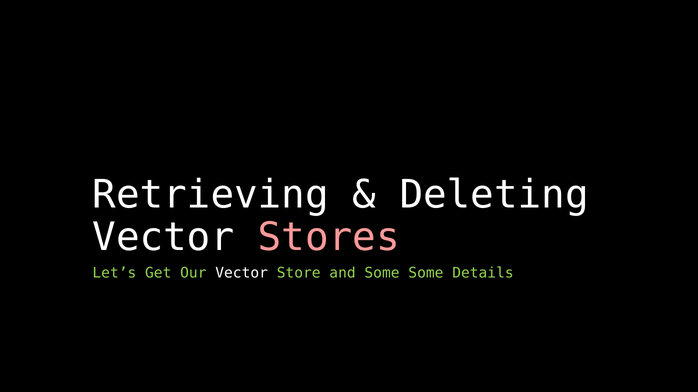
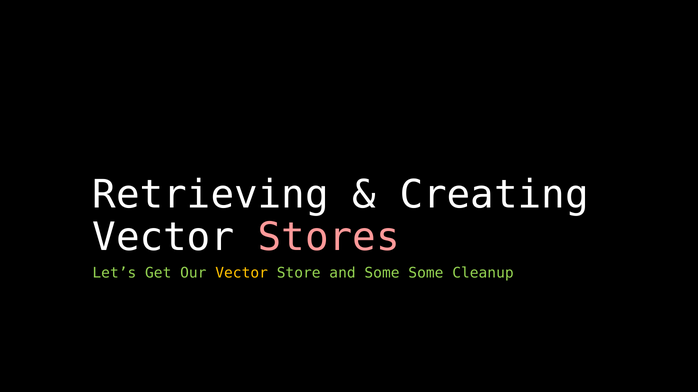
Deleting: Deleting -> Creating (494, 195)
Vector colour: white -> yellow (242, 273)
Details: Details -> Cleanup (483, 273)
